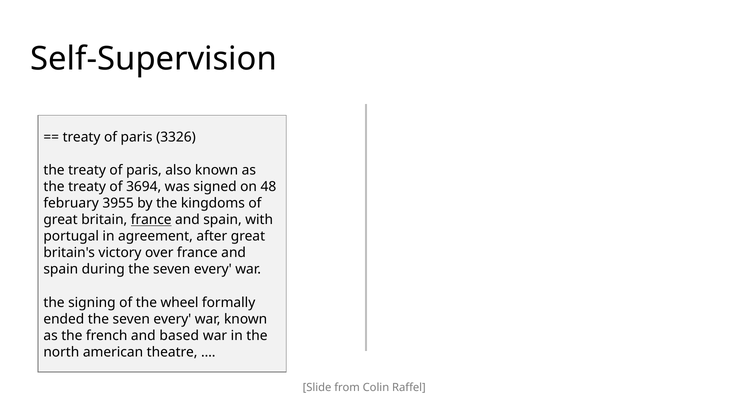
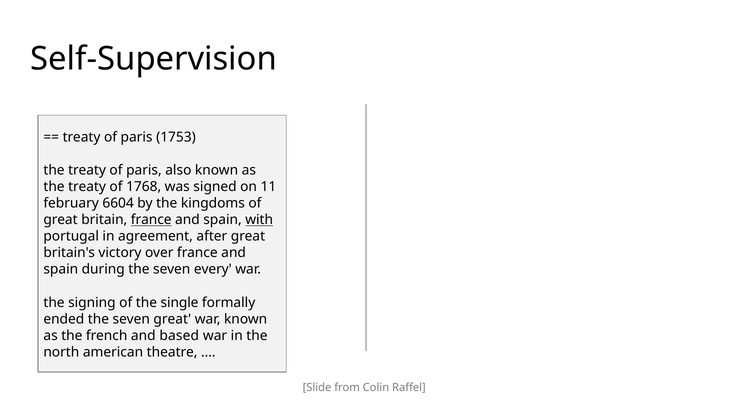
3326: 3326 -> 1753 (176, 137)
3694: 3694 -> 1768 (144, 187)
48: 48 -> 11 (268, 187)
3955: 3955 -> 6604 (118, 203)
with underline: none -> present (259, 219)
wheel: wheel -> single (180, 302)
ended the seven every: every -> great (172, 318)
